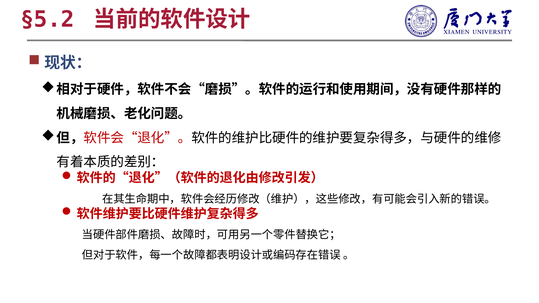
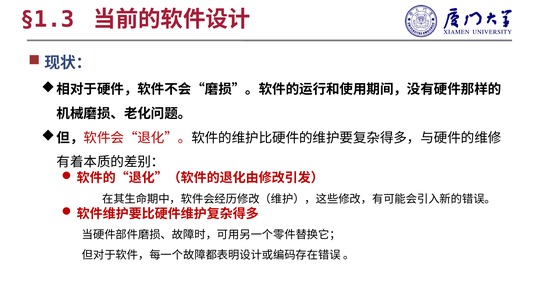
§5.2: §5.2 -> §1.3 (47, 20)
